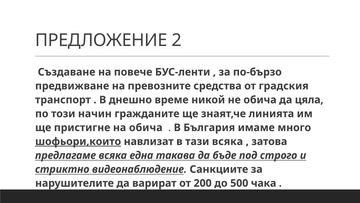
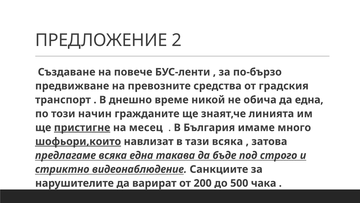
да цяла: цяла -> една (309, 100)
пристигне underline: none -> present (82, 127)
на обича: обича -> месец (146, 127)
